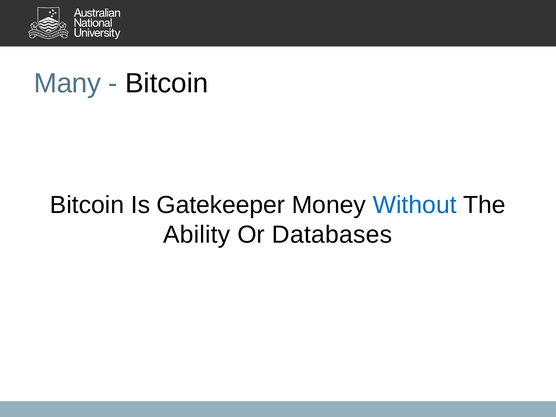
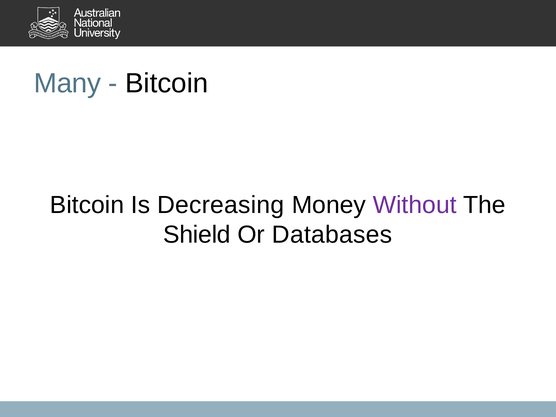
Gatekeeper: Gatekeeper -> Decreasing (221, 205)
Without colour: blue -> purple (415, 205)
Ability: Ability -> Shield (197, 235)
